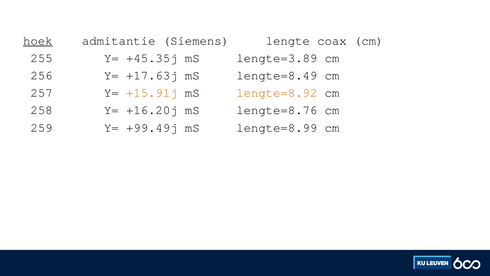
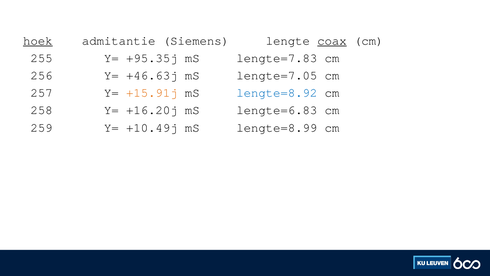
coax underline: none -> present (332, 41)
+45.35j: +45.35j -> +95.35j (152, 58)
lengte=3.89: lengte=3.89 -> lengte=7.83 (277, 58)
+17.63j: +17.63j -> +46.63j (152, 75)
lengte=8.49: lengte=8.49 -> lengte=7.05 (277, 75)
lengte=8.92 colour: orange -> blue (277, 93)
lengte=8.76: lengte=8.76 -> lengte=6.83 (277, 110)
+99.49j: +99.49j -> +10.49j (152, 127)
